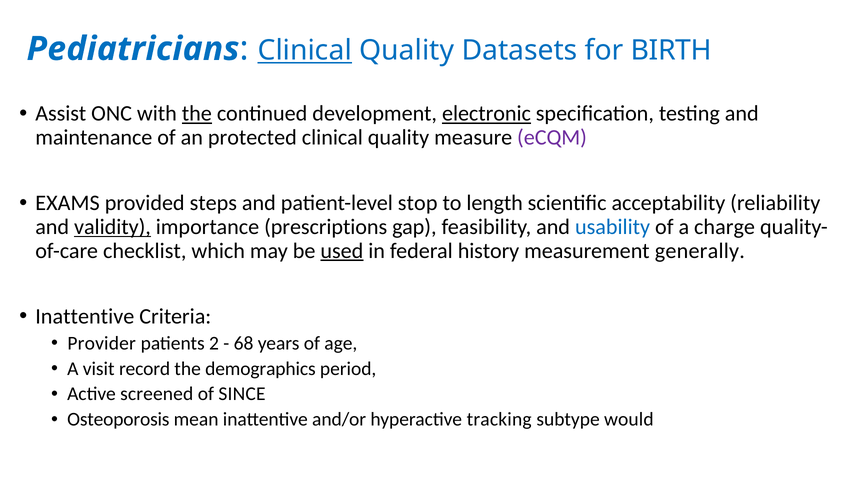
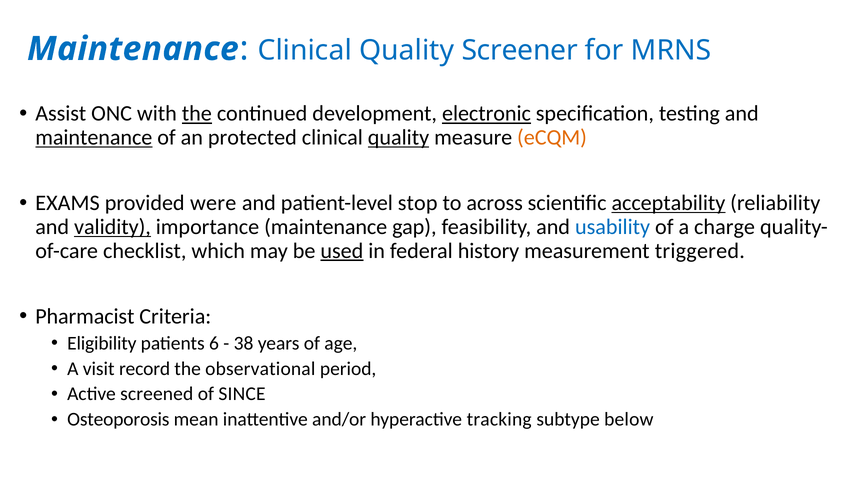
Pediatricians: Pediatricians -> Maintenance (133, 49)
Clinical underline: present -> none (305, 51)
Datasets: Datasets -> Screener (520, 51)
BIRTH: BIRTH -> MRNS (671, 51)
maintenance underline: none -> present (94, 138)
quality underline: none -> present (398, 138)
eCQM colour: purple -> orange (552, 138)
steps: steps -> were (213, 203)
length: length -> across (495, 203)
acceptability underline: none -> present (668, 203)
importance prescriptions: prescriptions -> maintenance (326, 227)
generally: generally -> triggered (700, 251)
Inattentive: Inattentive -> Pharmacist (85, 317)
Provider: Provider -> Eligibility (102, 344)
2: 2 -> 6 (214, 344)
68: 68 -> 38 (244, 344)
demographics: demographics -> observational (260, 369)
would: would -> below (629, 420)
